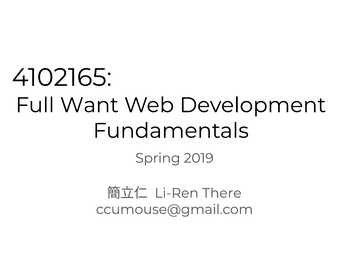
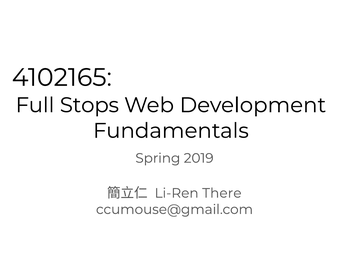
Want: Want -> Stops (89, 105)
